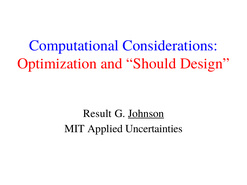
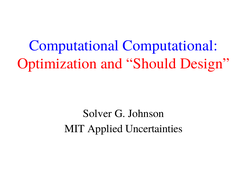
Computational Considerations: Considerations -> Computational (170, 46)
Result: Result -> Solver (97, 114)
Johnson underline: present -> none (146, 114)
